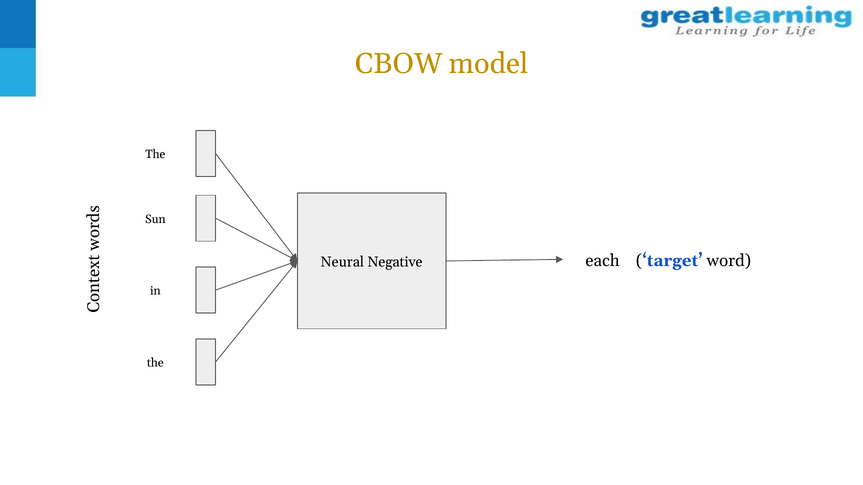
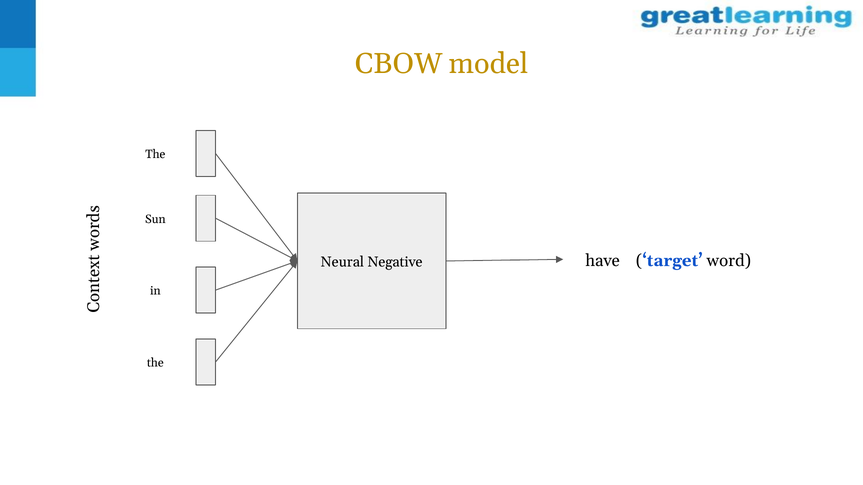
each: each -> have (603, 261)
